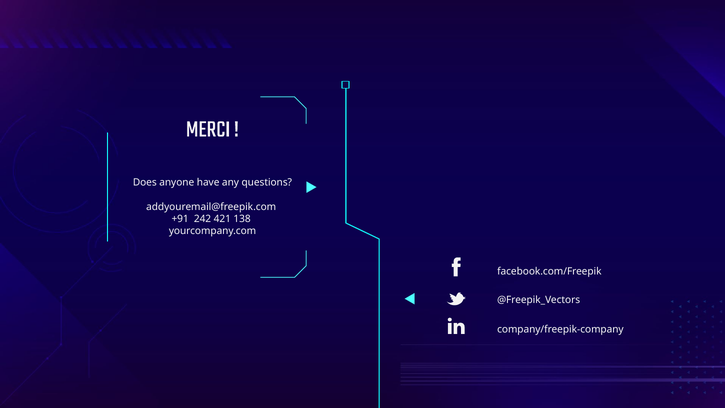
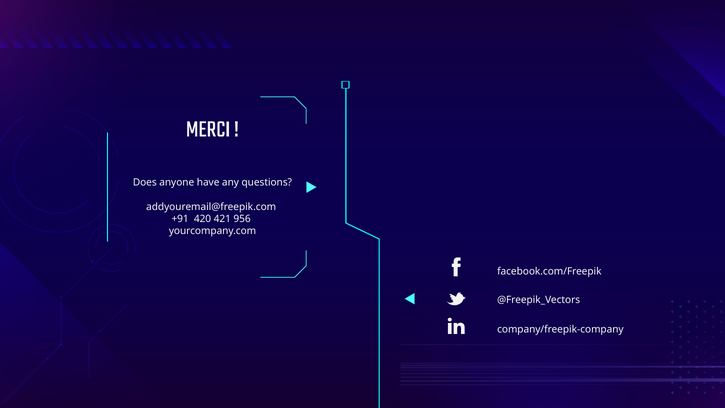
242: 242 -> 420 (203, 219)
138: 138 -> 956 (242, 219)
